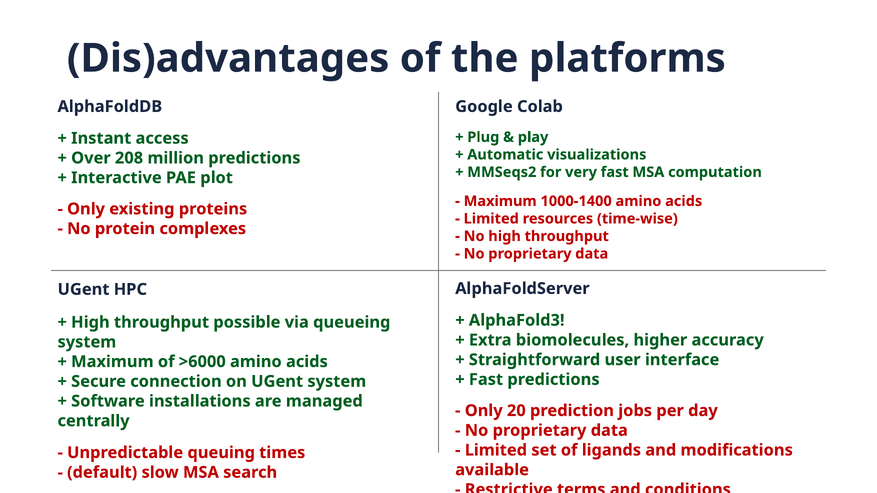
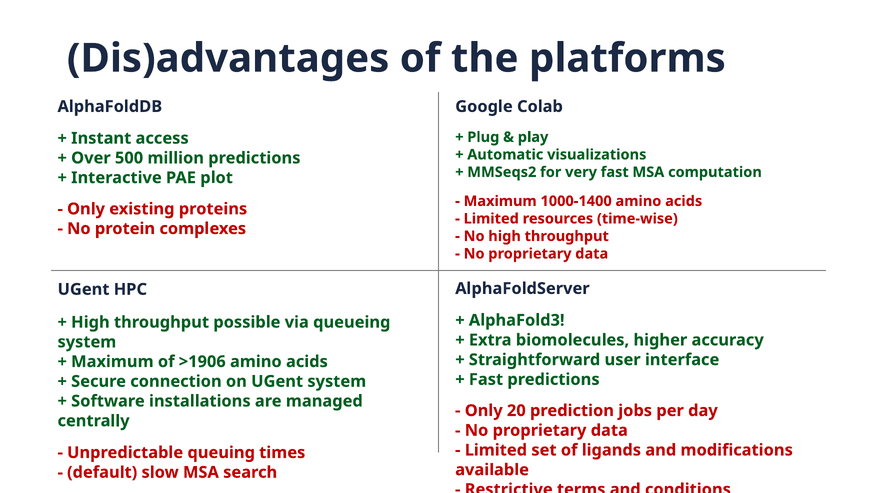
208: 208 -> 500 (129, 158)
>6000: >6000 -> >1906 (202, 362)
